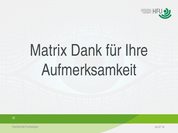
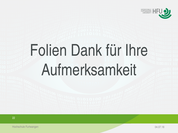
Matrix: Matrix -> Folien (48, 51)
